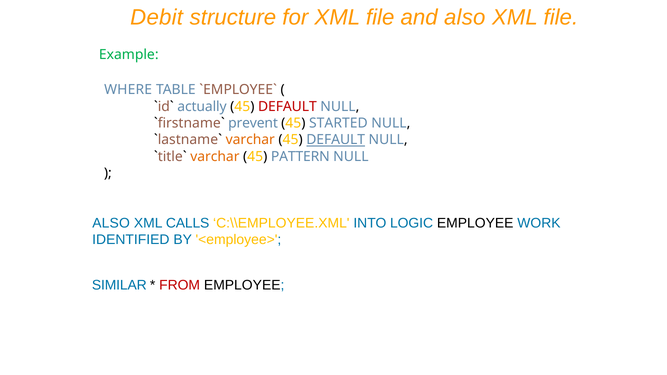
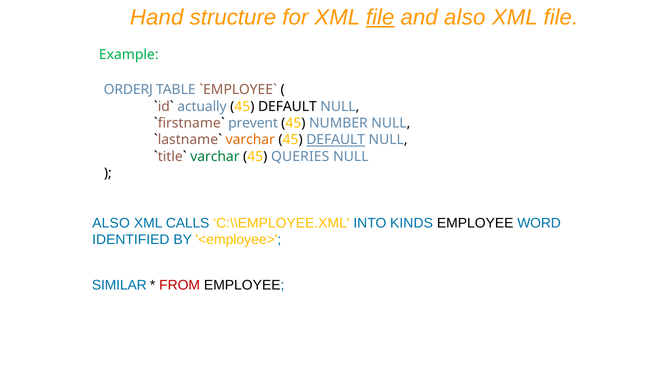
Debit: Debit -> Hand (157, 17)
file underline: none -> present (380, 17)
WHERE: WHERE -> ORDERJ (128, 90)
DEFAULT colour: red -> black (287, 107)
STARTED: STARTED -> NUMBER (338, 123)
varchar colour: orange -> green (215, 157)
PATTERN: PATTERN -> QUERIES (300, 157)
LOGIC: LOGIC -> KINDS (411, 223)
WORK: WORK -> WORD (539, 223)
